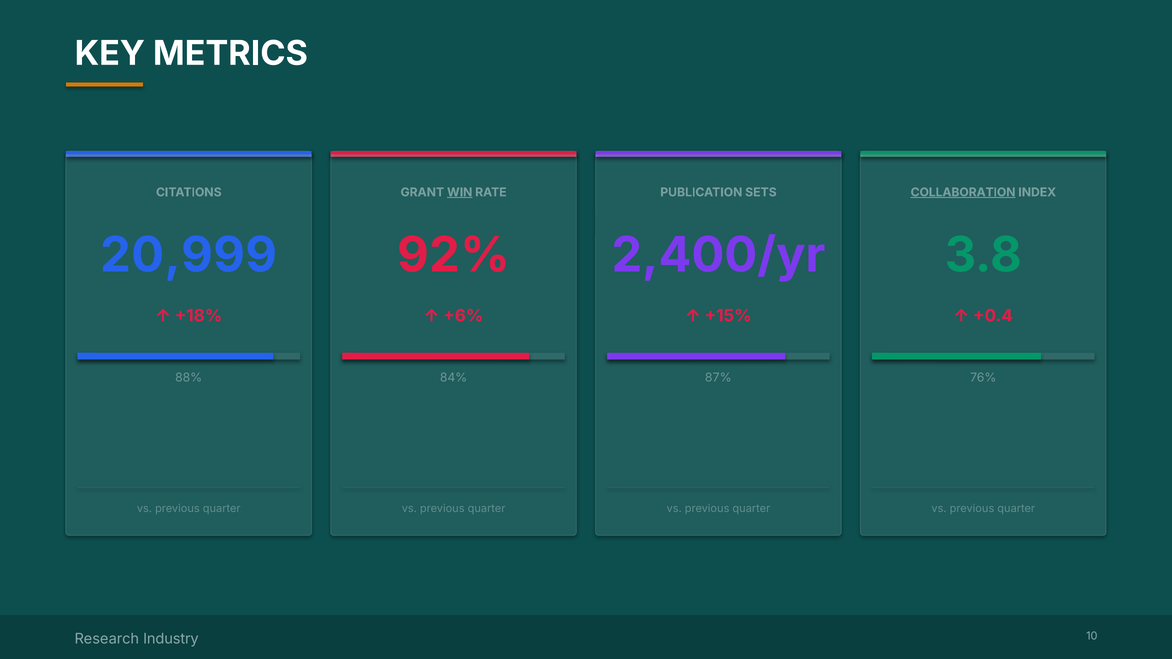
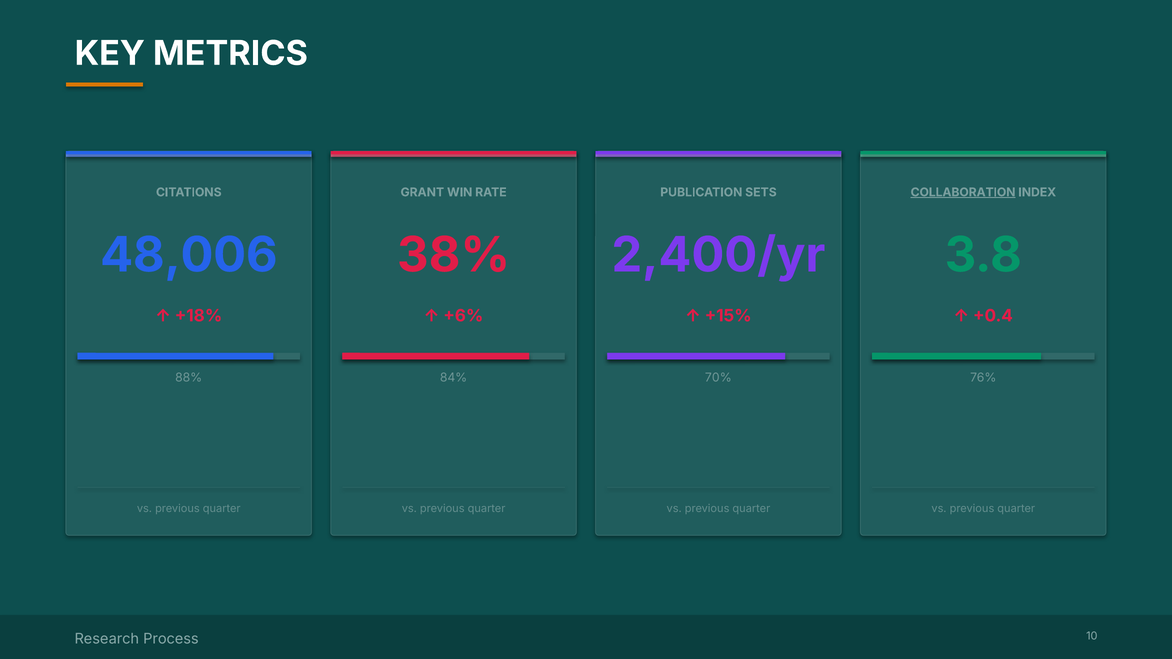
WIN underline: present -> none (460, 192)
20,999: 20,999 -> 48,006 (189, 255)
92%: 92% -> 38% (454, 255)
87%: 87% -> 70% (718, 378)
Industry: Industry -> Process (171, 639)
